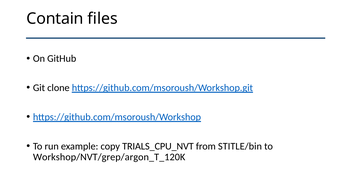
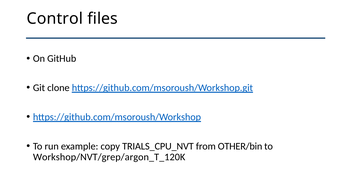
Contain: Contain -> Control (55, 19)
STITLE/bin: STITLE/bin -> OTHER/bin (240, 146)
